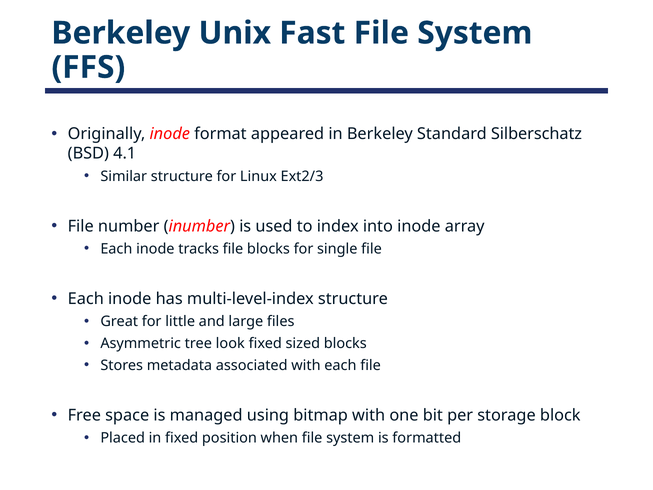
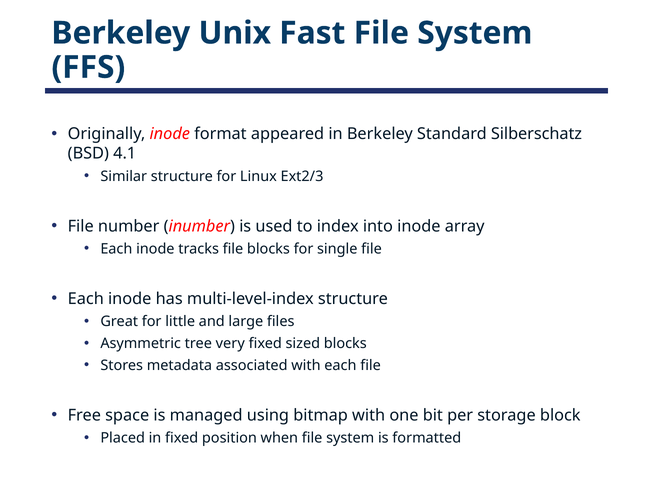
look: look -> very (230, 343)
